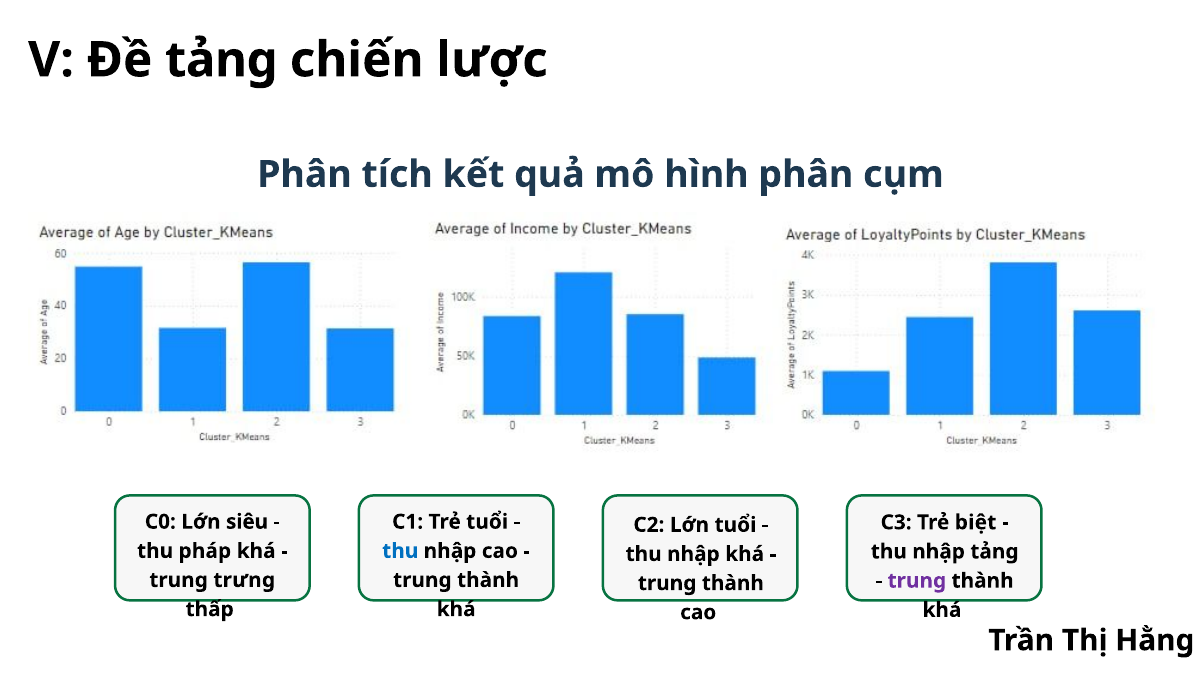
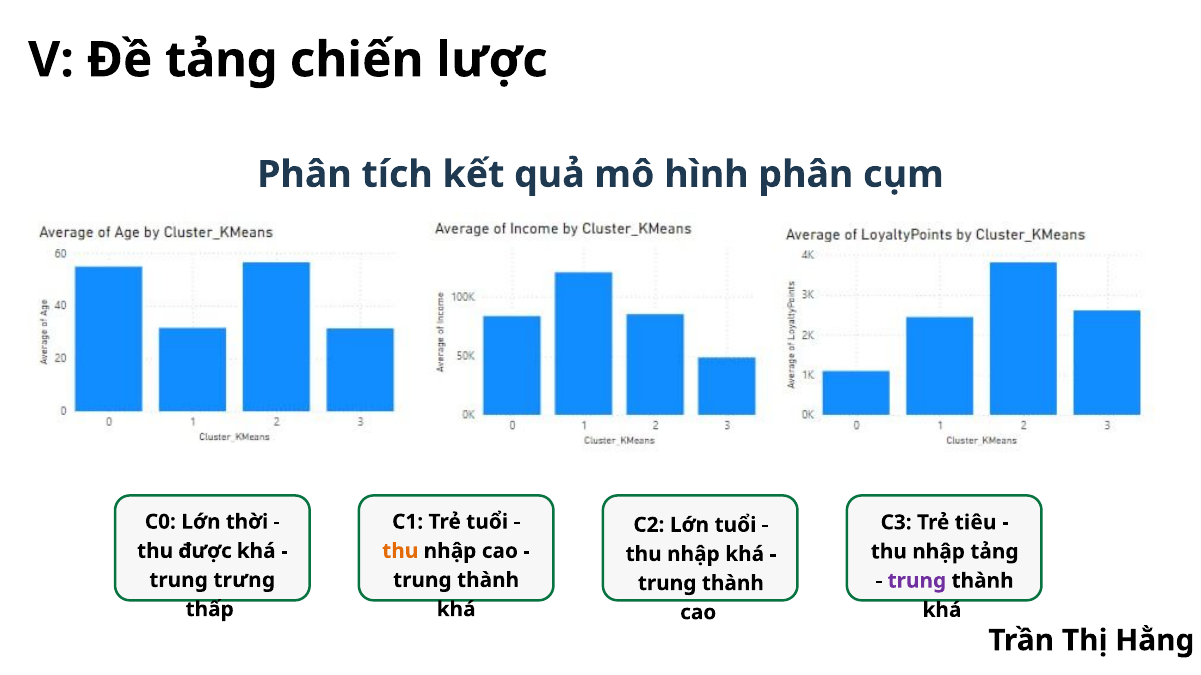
siêu: siêu -> thời (247, 522)
biệt: biệt -> tiêu (976, 523)
pháp: pháp -> được (205, 551)
thu colour: blue -> orange (400, 551)
